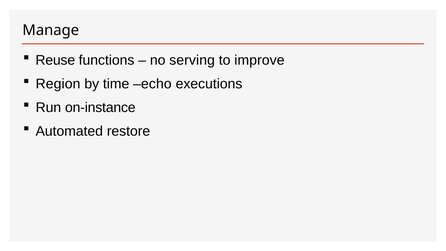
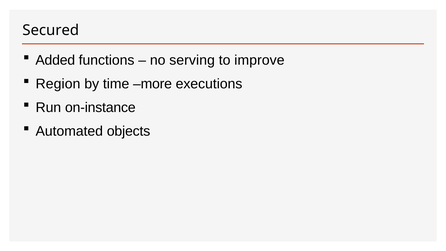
Manage: Manage -> Secured (51, 30)
Reuse: Reuse -> Added (55, 60)
echo: echo -> more (153, 84)
restore: restore -> objects (129, 131)
